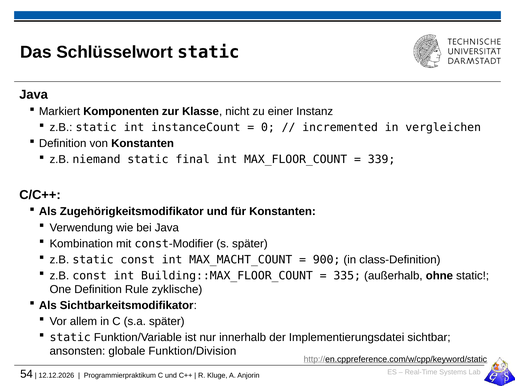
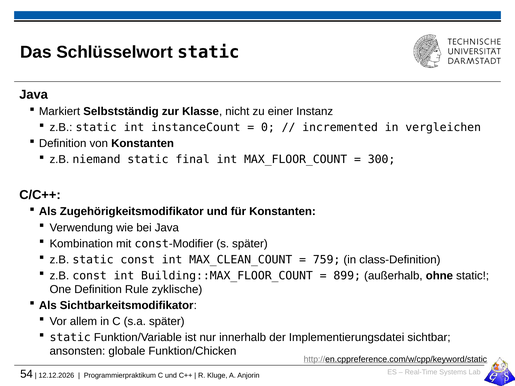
Komponenten: Komponenten -> Selbstständig (121, 112)
339: 339 -> 300 (382, 160)
MAX_MACHT_COUNT: MAX_MACHT_COUNT -> MAX_CLEAN_COUNT (241, 260)
900: 900 -> 759 (327, 260)
335: 335 -> 899 (347, 276)
Funktion/Division: Funktion/Division -> Funktion/Chicken (192, 351)
